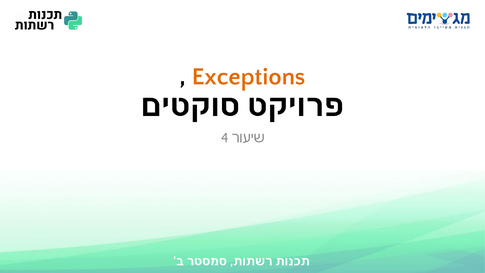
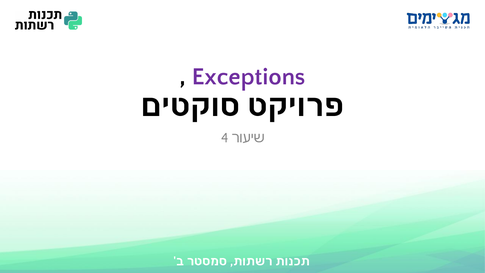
Exceptions colour: orange -> purple (249, 77)
